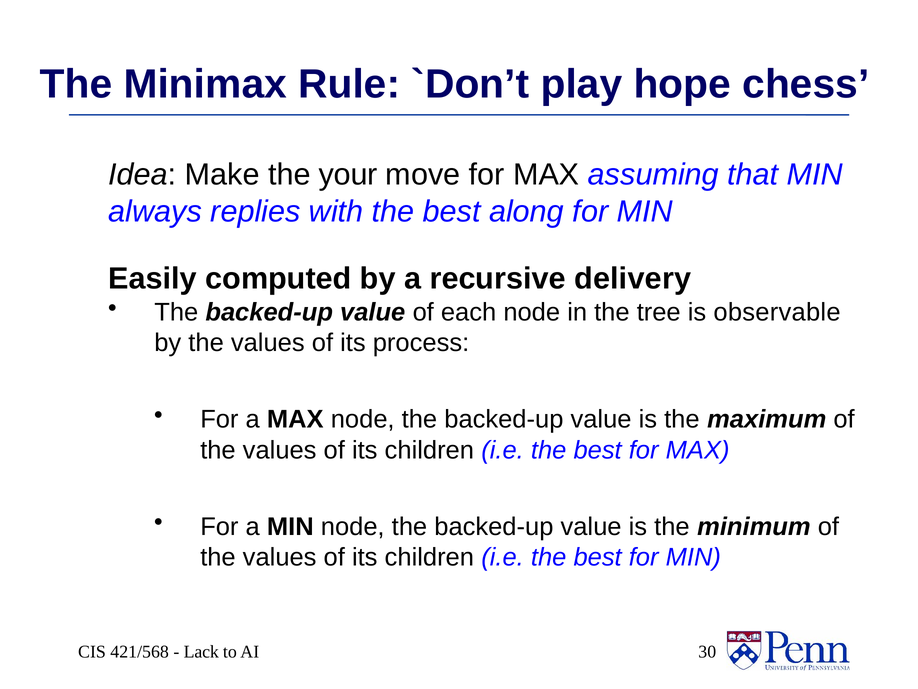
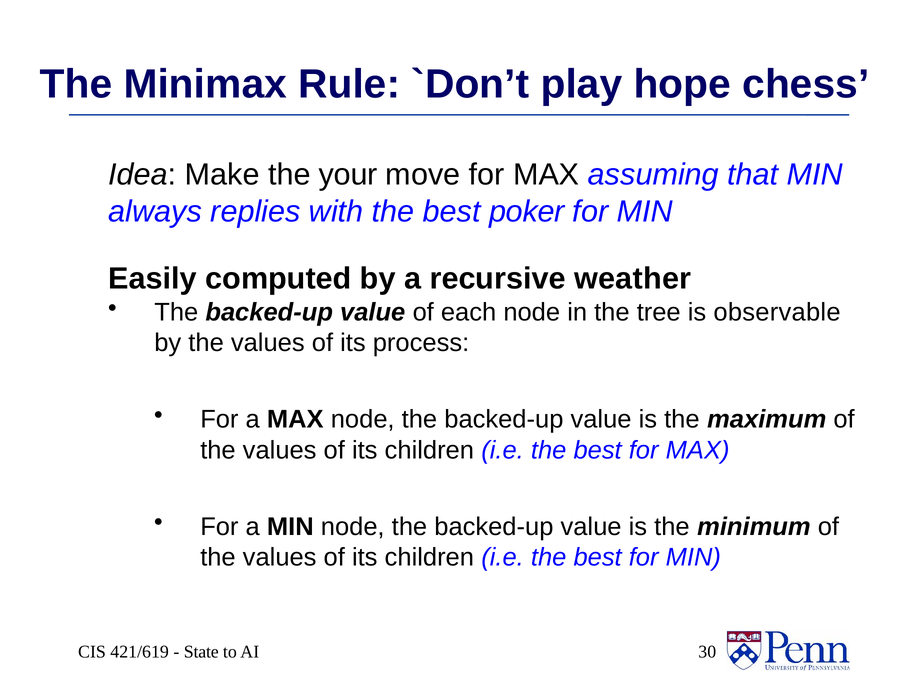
along: along -> poker (527, 211)
delivery: delivery -> weather (633, 279)
421/568: 421/568 -> 421/619 (140, 651)
Lack: Lack -> State (201, 651)
